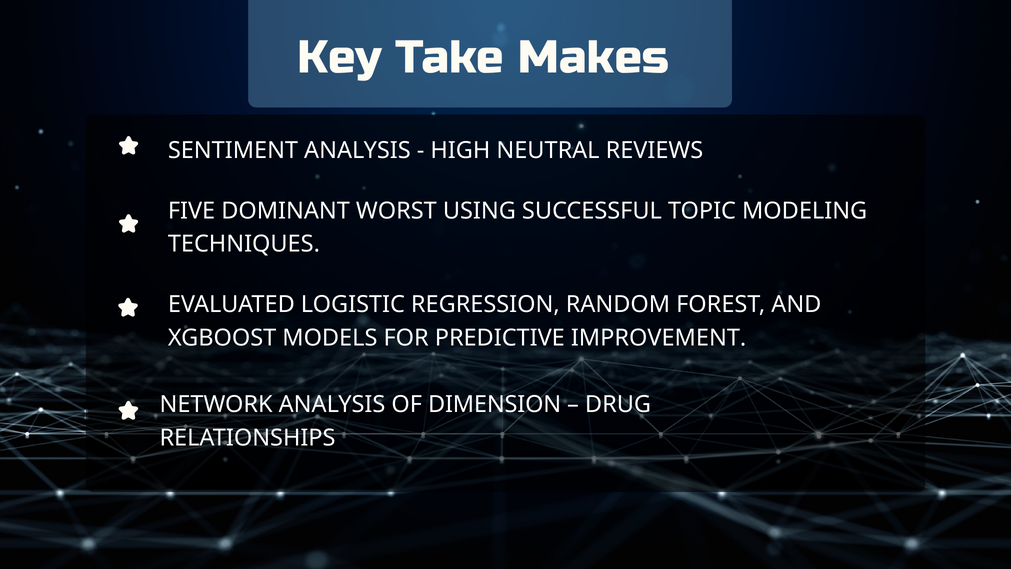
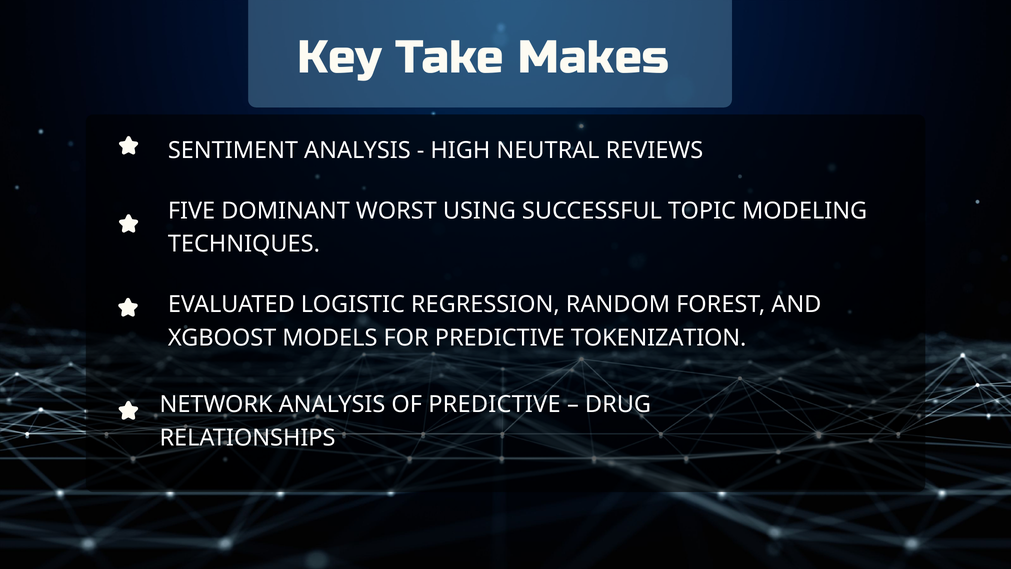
IMPROVEMENT: IMPROVEMENT -> TOKENIZATION (659, 338)
OF DIMENSION: DIMENSION -> PREDICTIVE (494, 404)
